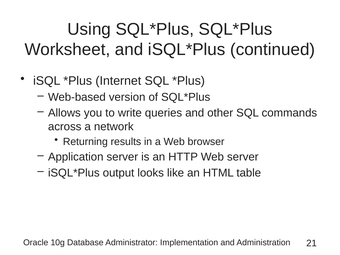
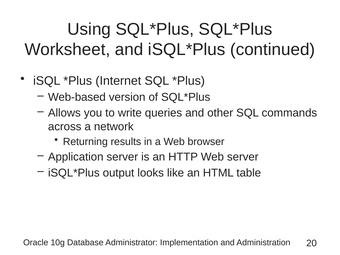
21: 21 -> 20 (312, 243)
